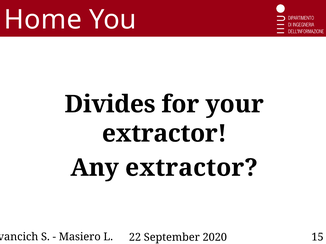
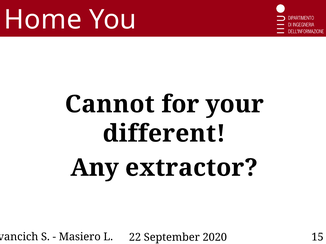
Divides: Divides -> Cannot (110, 104)
extractor: extractor -> different (164, 134)
